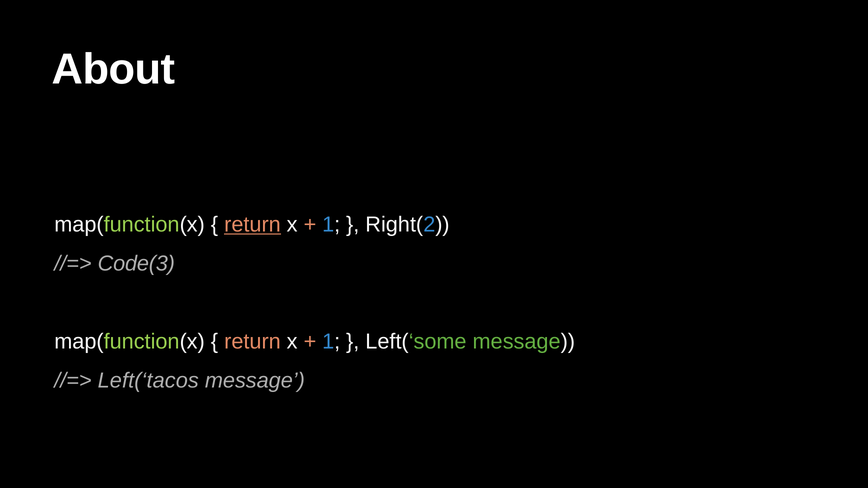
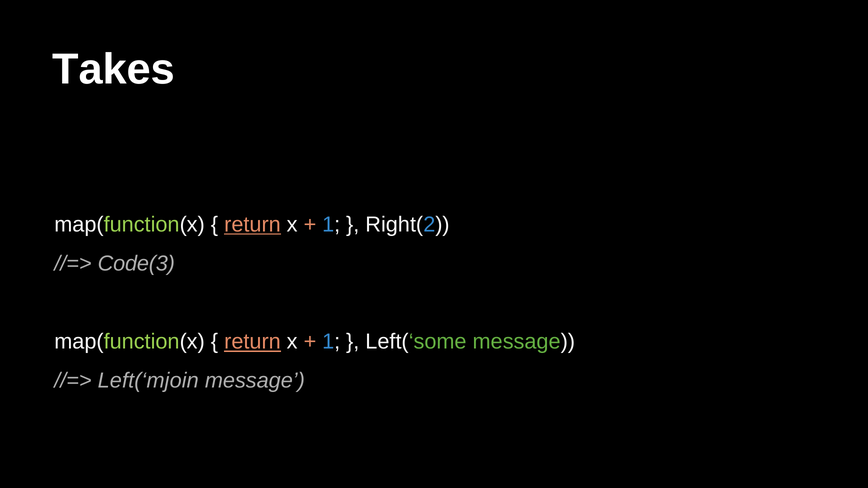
About: About -> Takes (114, 69)
return underline: none -> present (253, 342)
Left(‘tacos: Left(‘tacos -> Left(‘mjoin (148, 381)
